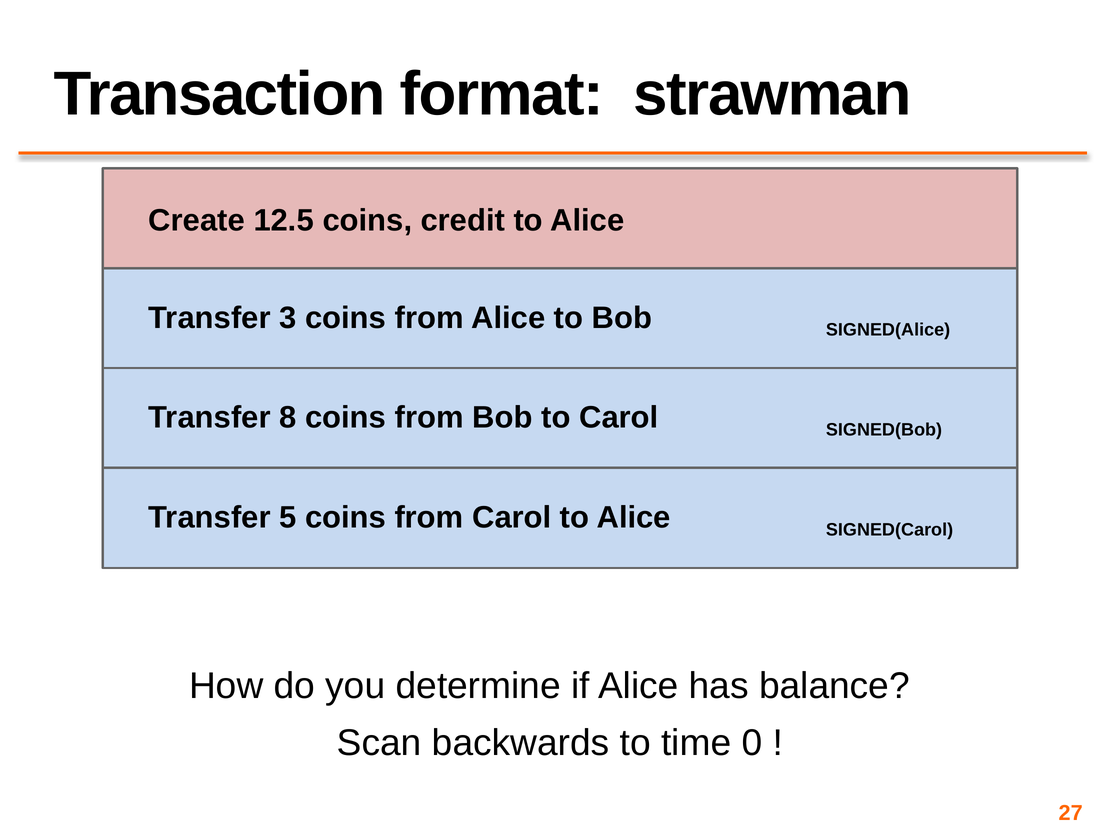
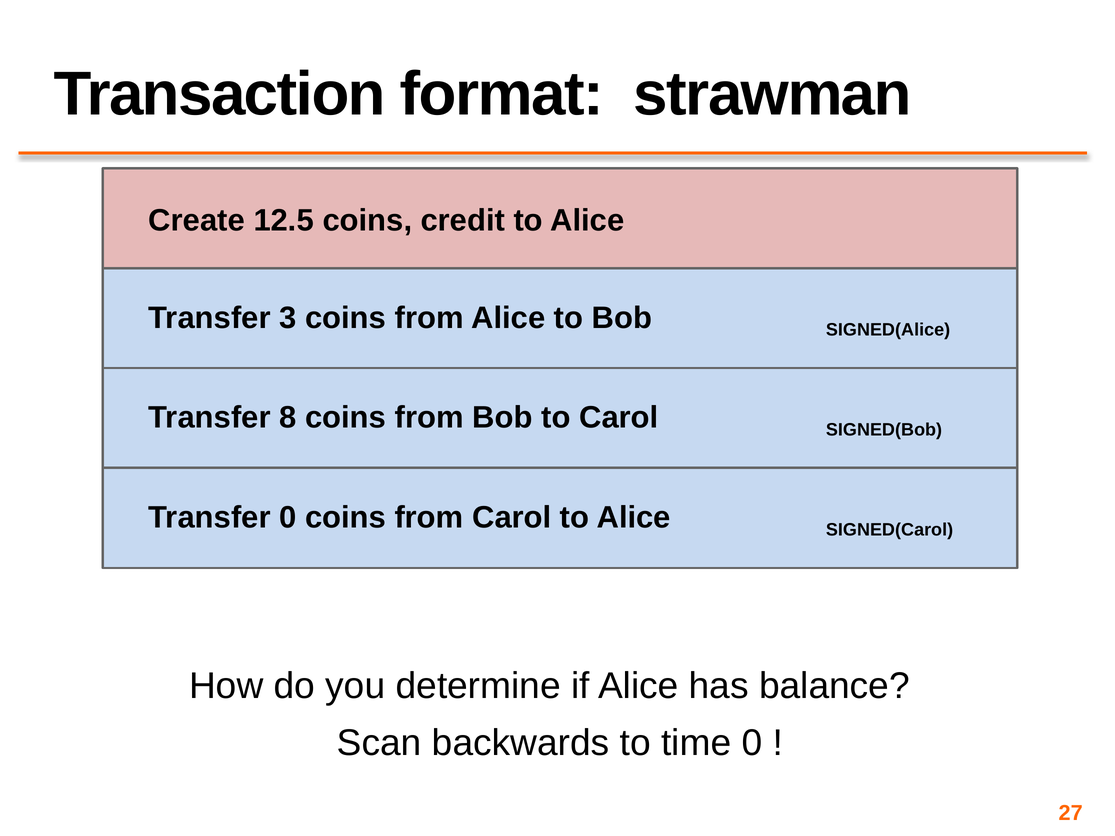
Transfer 5: 5 -> 0 (288, 518)
